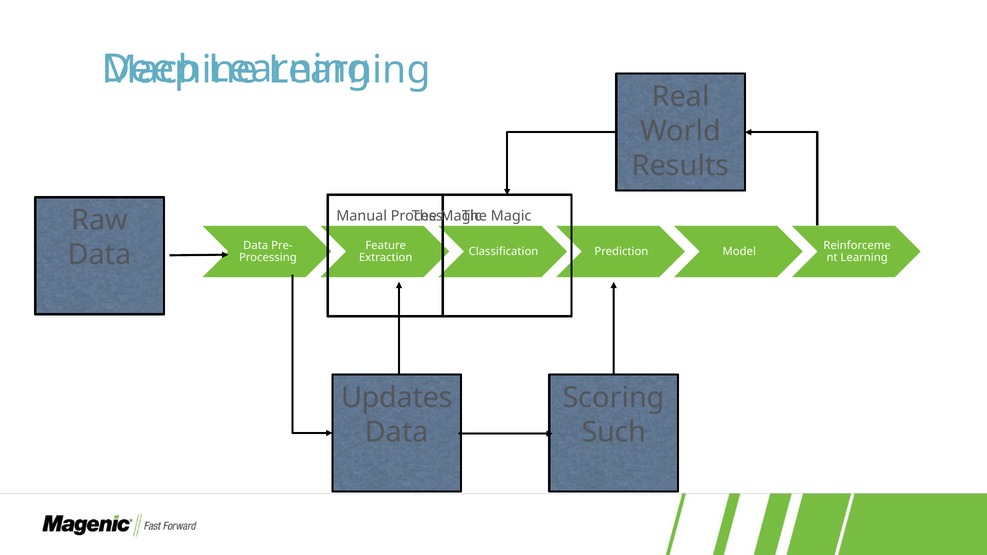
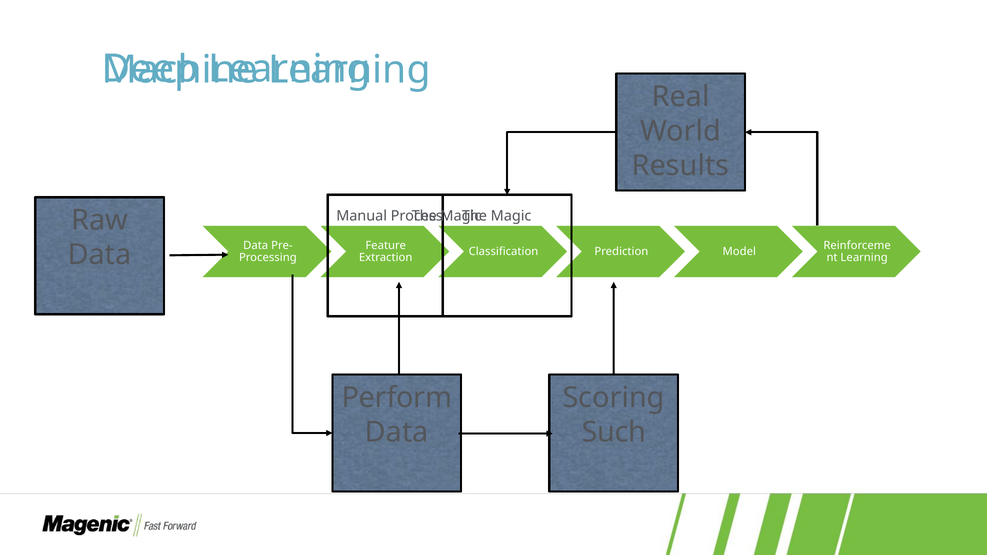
Updates: Updates -> Perform (397, 398)
